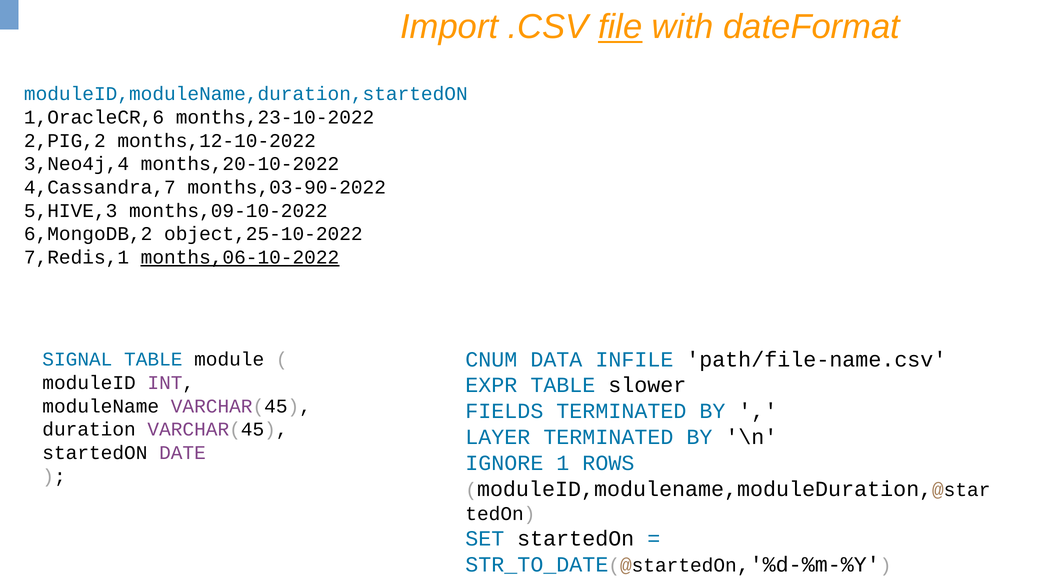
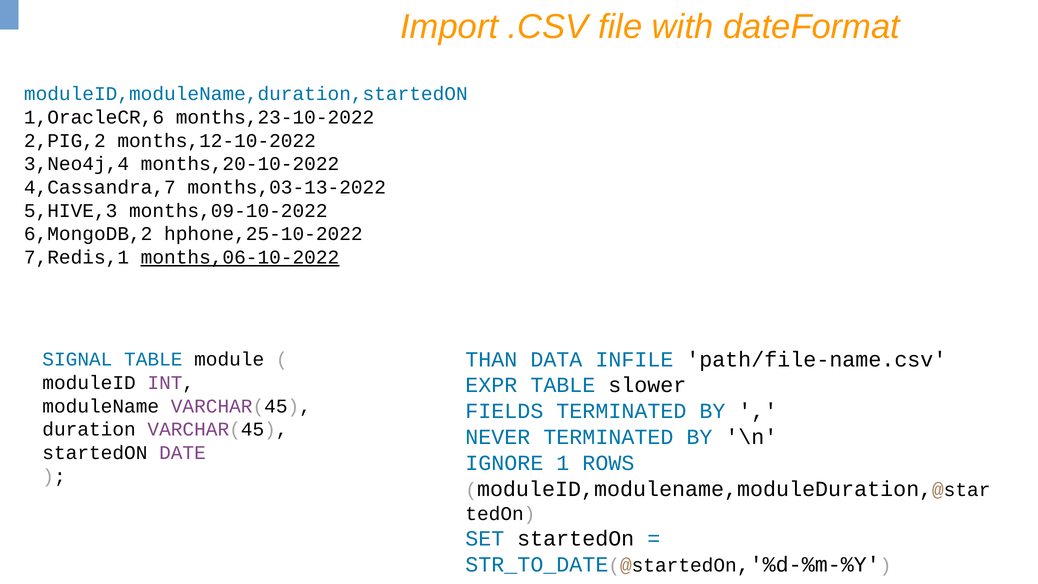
file underline: present -> none (620, 27)
months,03-90-2022: months,03-90-2022 -> months,03-13-2022 (287, 187)
object,25-10-2022: object,25-10-2022 -> hphone,25-10-2022 (263, 234)
CNUM: CNUM -> THAN (491, 359)
LAYER: LAYER -> NEVER (498, 437)
